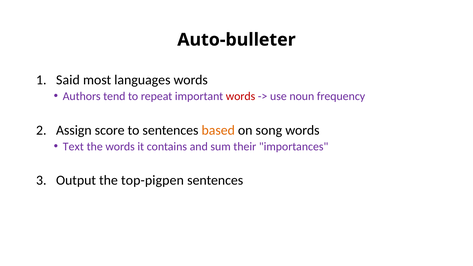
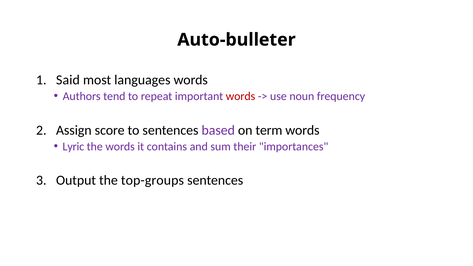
based colour: orange -> purple (218, 130)
song: song -> term (269, 130)
Text: Text -> Lyric (73, 147)
top-pigpen: top-pigpen -> top-groups (152, 180)
